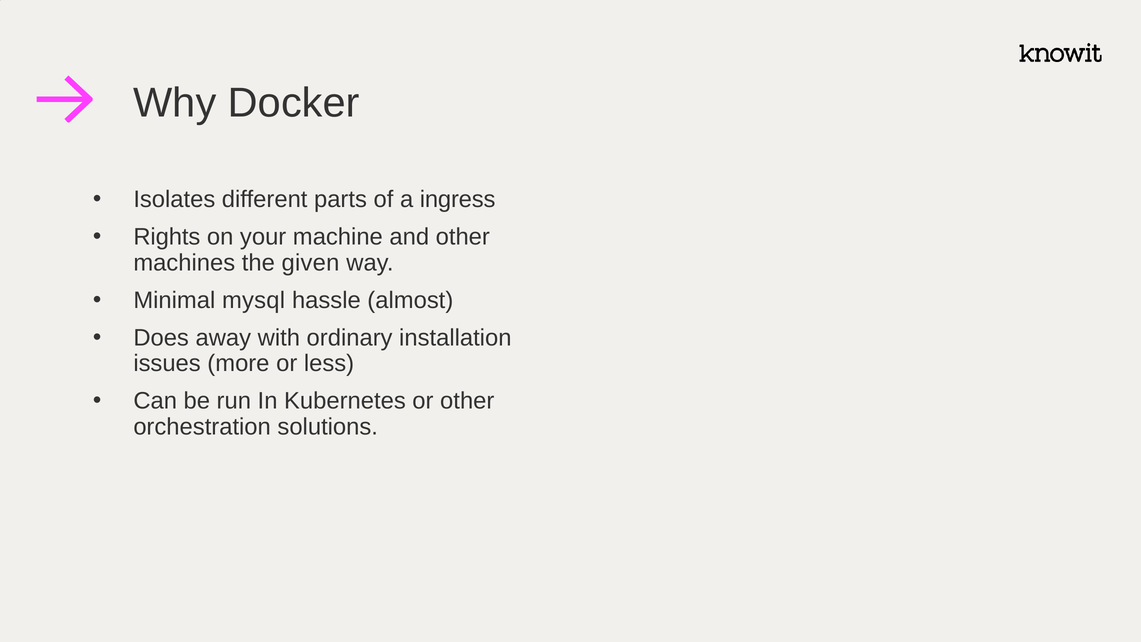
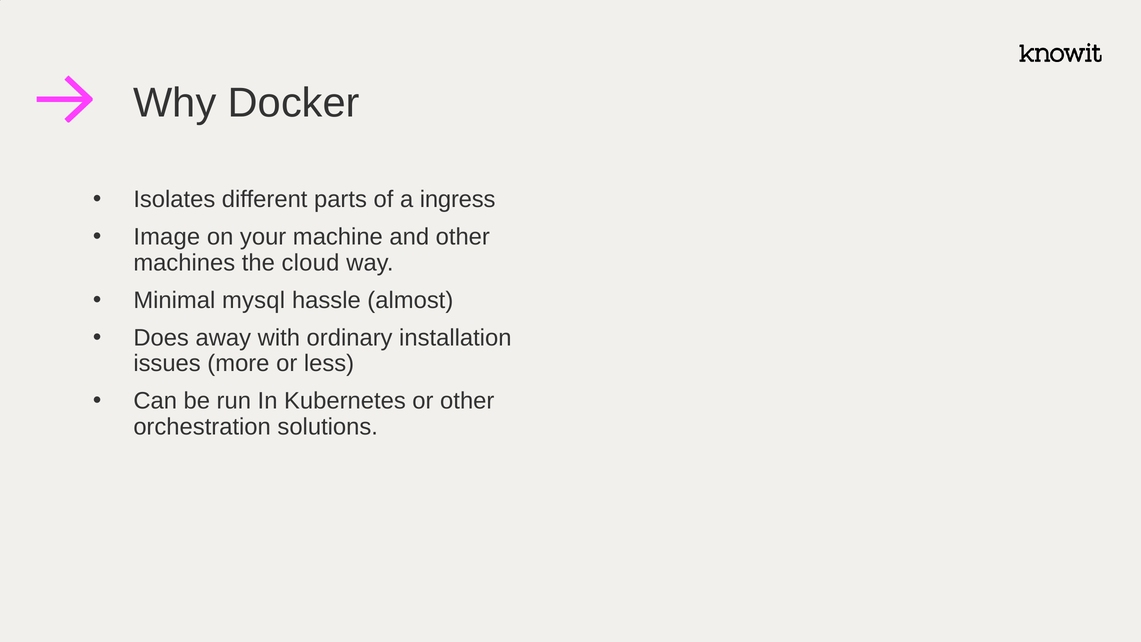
Rights: Rights -> Image (167, 237)
given: given -> cloud (310, 263)
